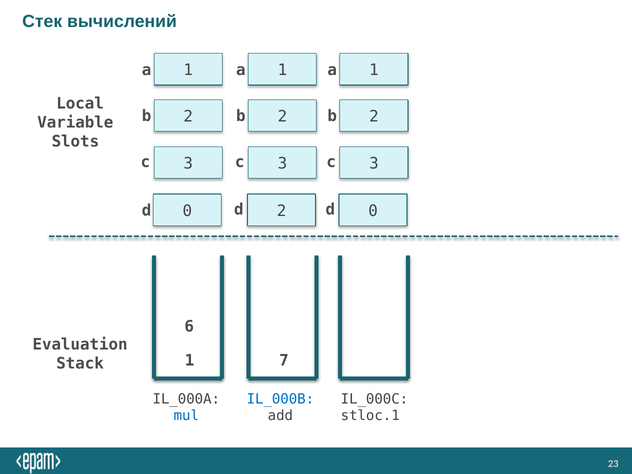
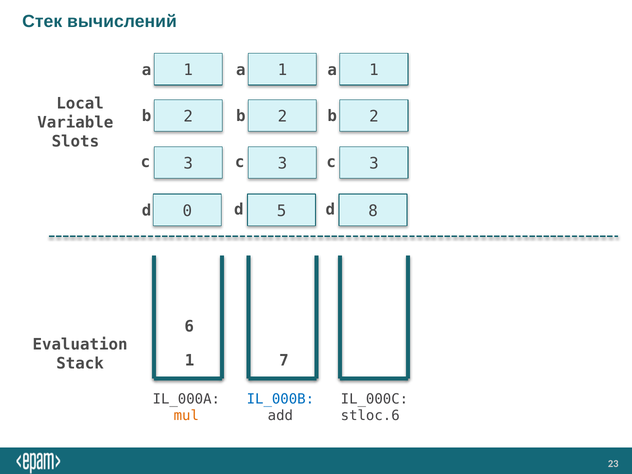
d 0: 0 -> 8 (373, 211)
0 2: 2 -> 5 (282, 211)
mul colour: blue -> orange (186, 416)
stloc.1: stloc.1 -> stloc.6 (370, 416)
